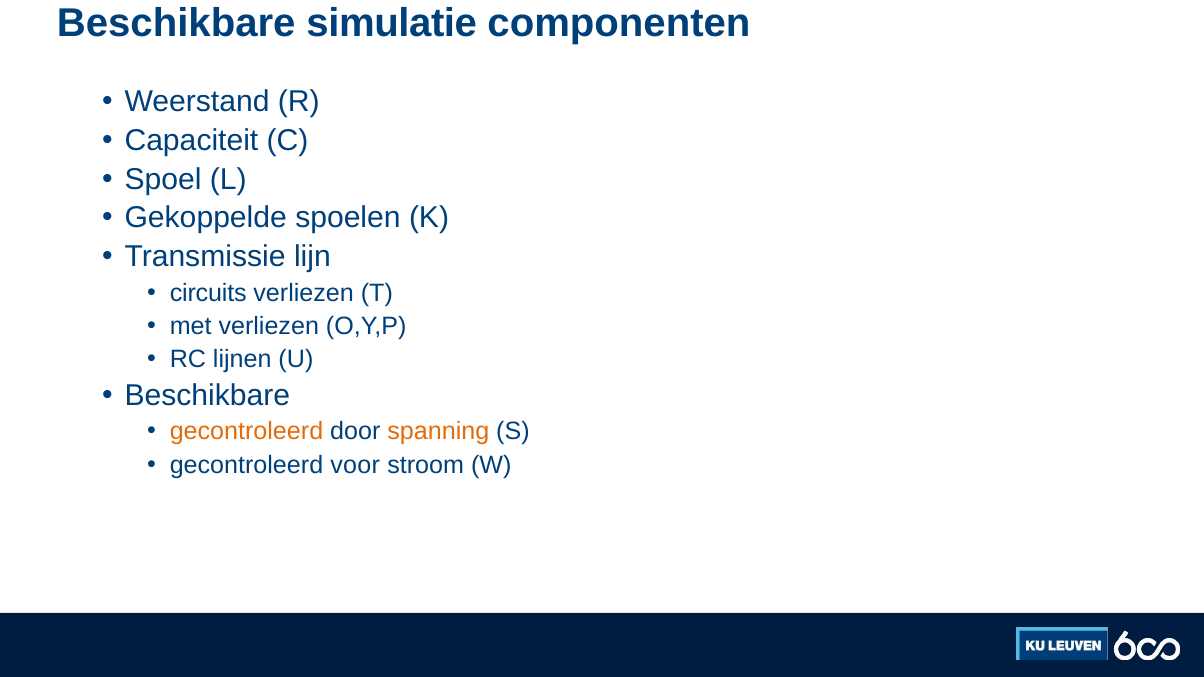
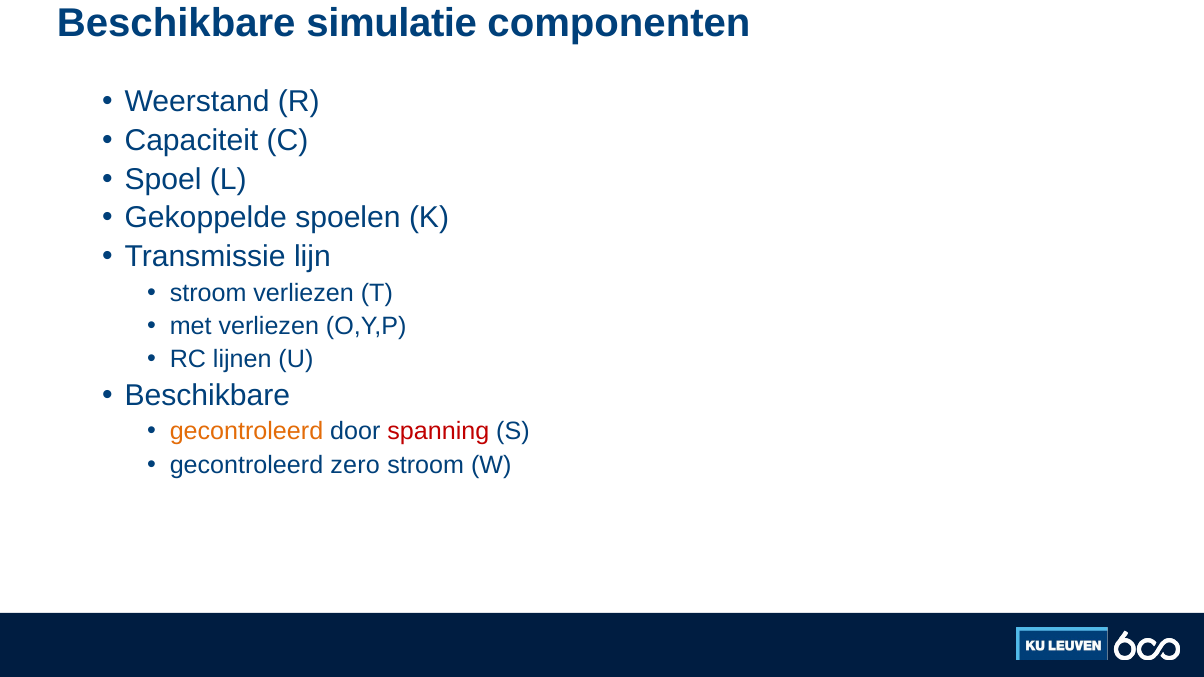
circuits: circuits -> stroom (208, 293)
spanning colour: orange -> red (438, 432)
voor: voor -> zero (355, 465)
